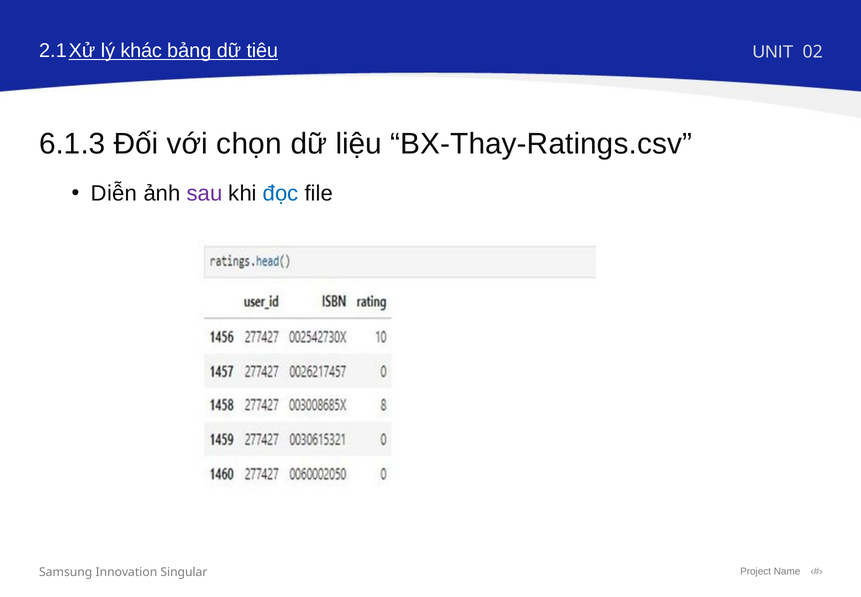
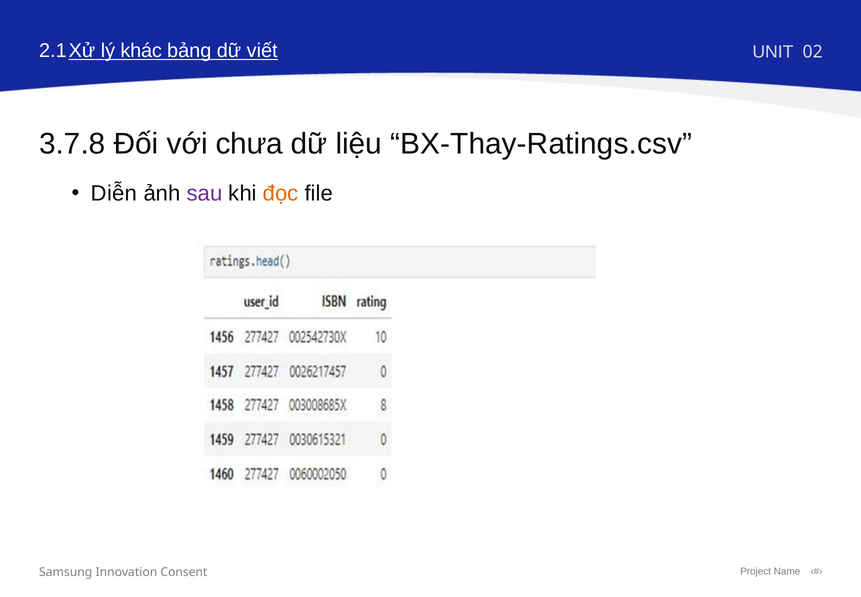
tiêu: tiêu -> viết (262, 51)
6.1.3: 6.1.3 -> 3.7.8 (72, 144)
chọn: chọn -> chưa (249, 144)
đọc colour: blue -> orange (281, 194)
Singular: Singular -> Consent (184, 572)
